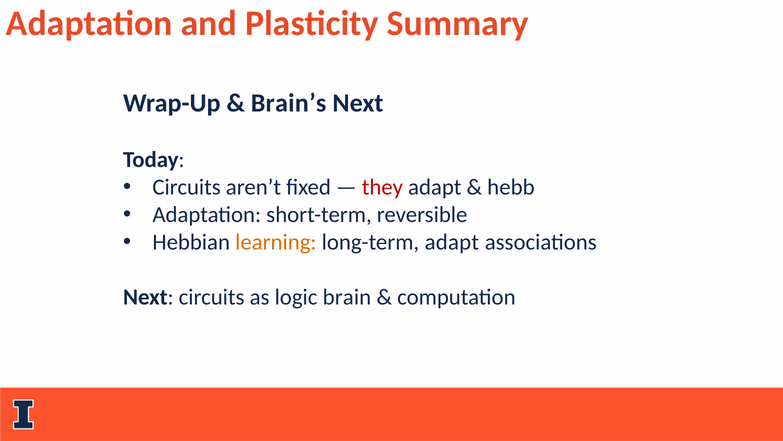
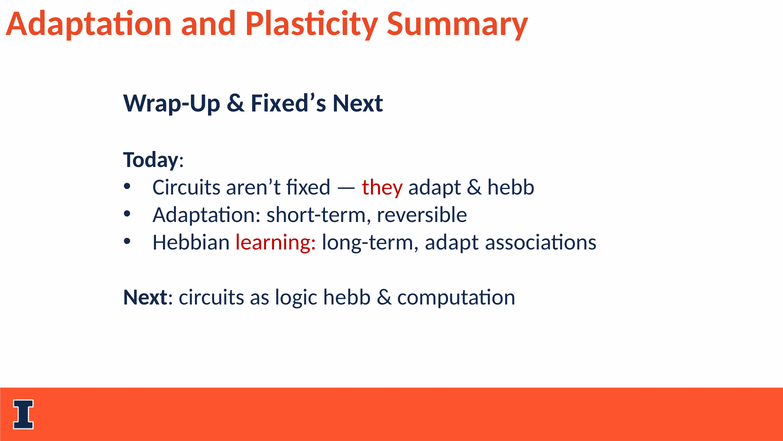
Brain’s: Brain’s -> Fixed’s (289, 103)
learning colour: orange -> red (276, 242)
logic brain: brain -> hebb (347, 297)
